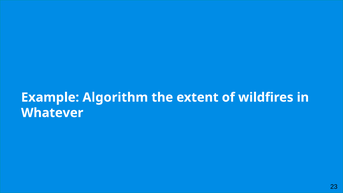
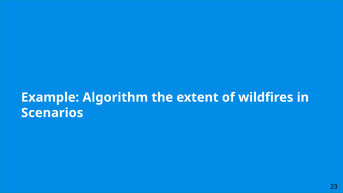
Whatever: Whatever -> Scenarios (52, 113)
